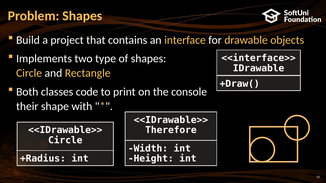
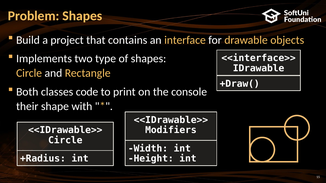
Therefore: Therefore -> Modifiers (171, 130)
